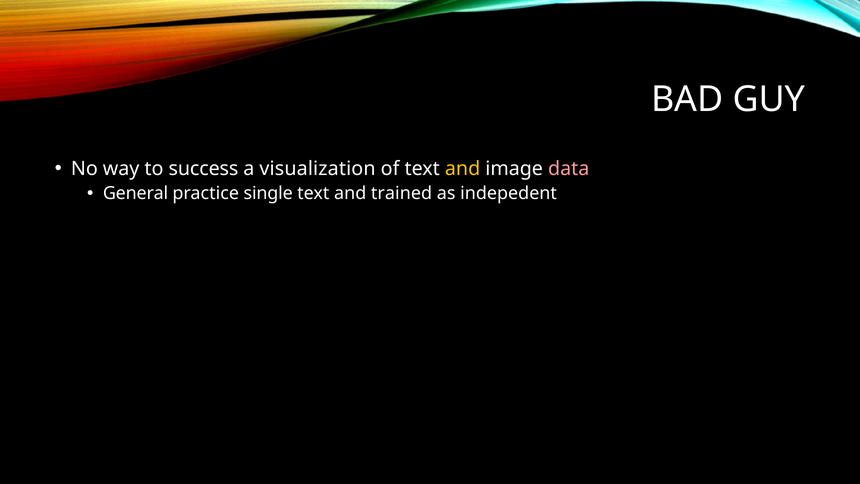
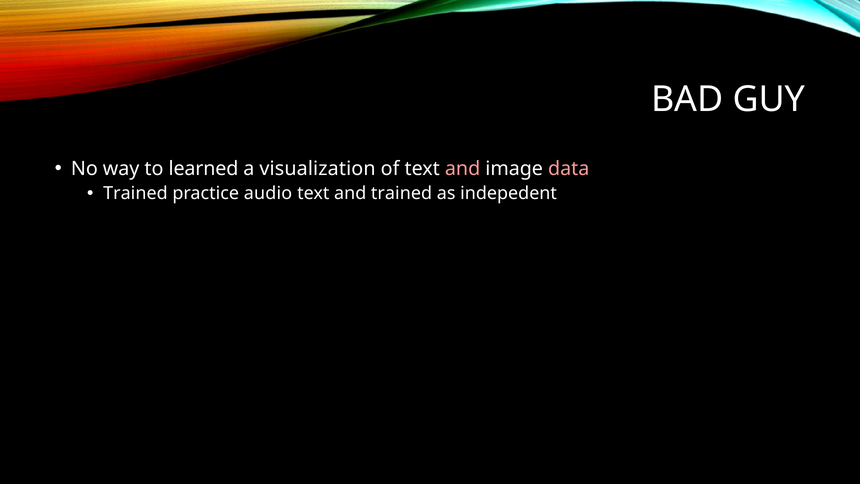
success: success -> learned (204, 169)
and colour: yellow -> pink (463, 169)
General: General -> Trained (135, 193)
single: single -> audio (268, 193)
